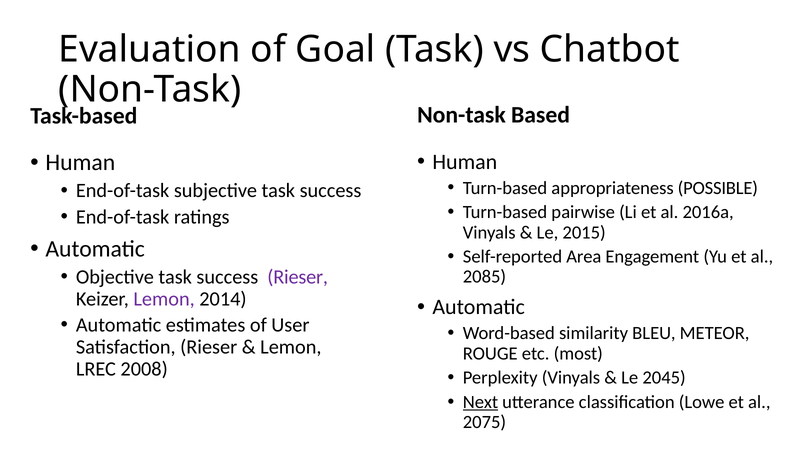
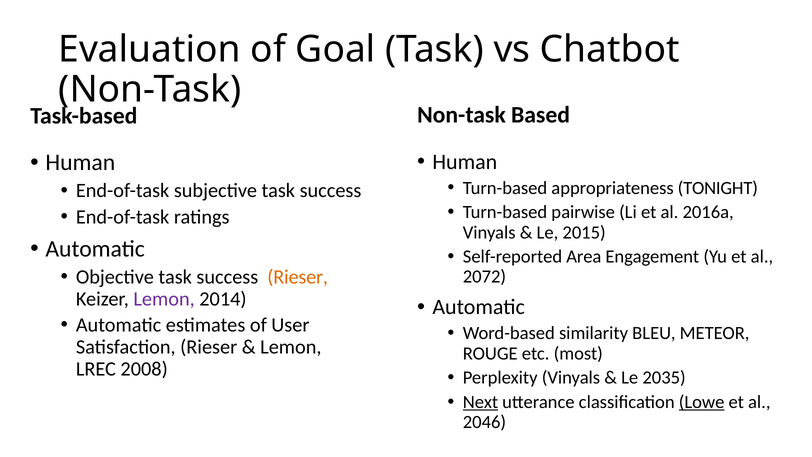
POSSIBLE: POSSIBLE -> TONIGHT (718, 188)
Rieser colour: purple -> orange (298, 277)
2085: 2085 -> 2072 (484, 277)
2045: 2045 -> 2035 (664, 378)
Lowe underline: none -> present (702, 402)
2075: 2075 -> 2046 (484, 422)
